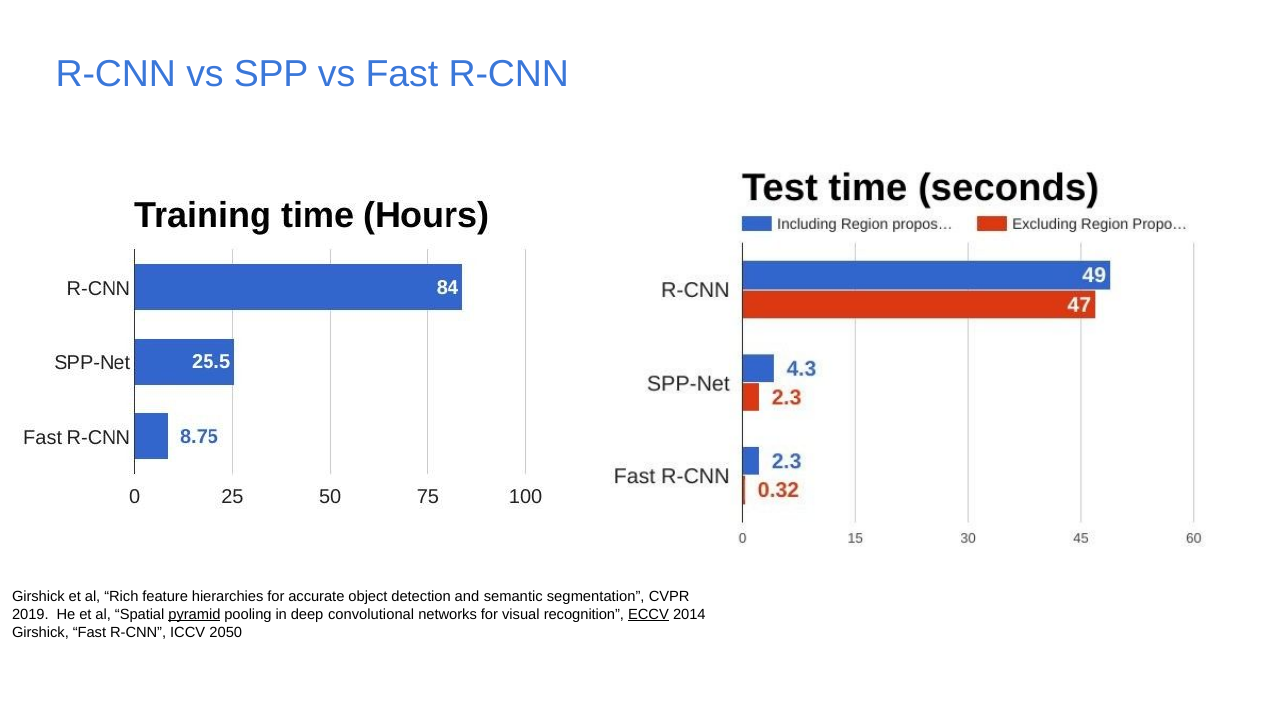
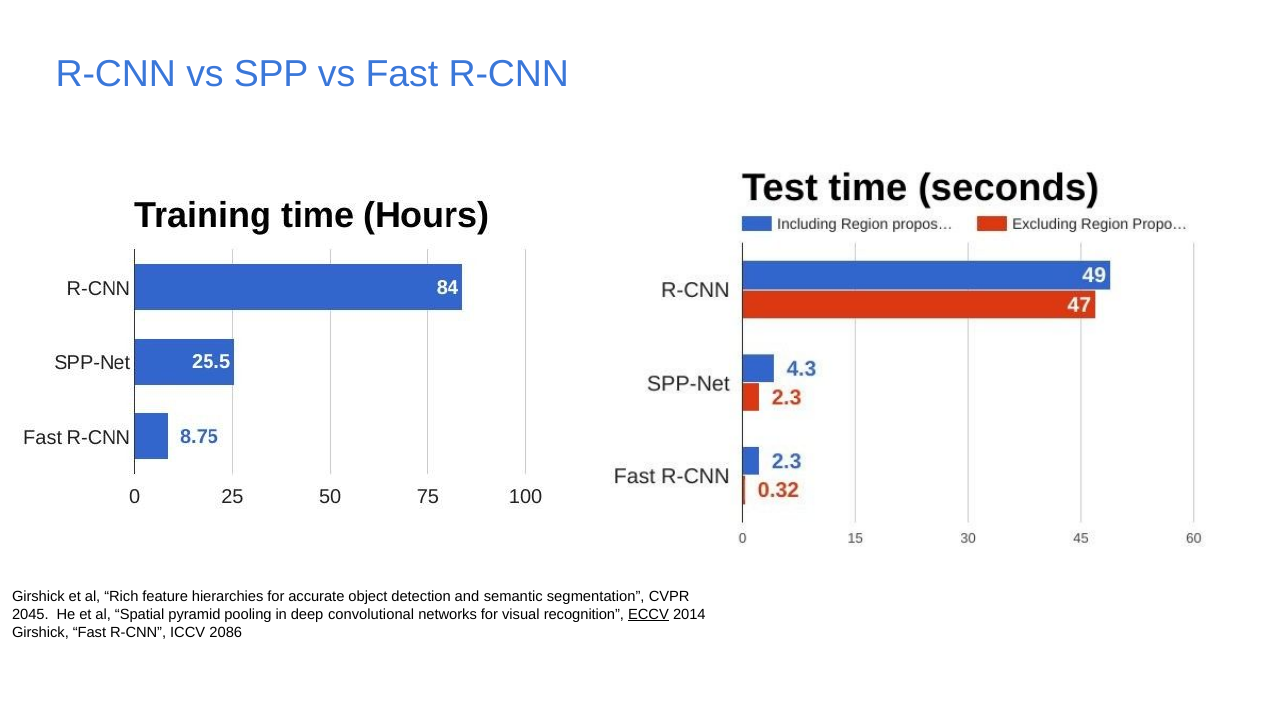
2019: 2019 -> 2045 (30, 615)
pyramid underline: present -> none (194, 615)
2050: 2050 -> 2086 (226, 633)
